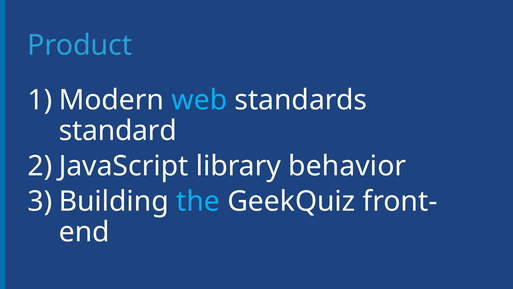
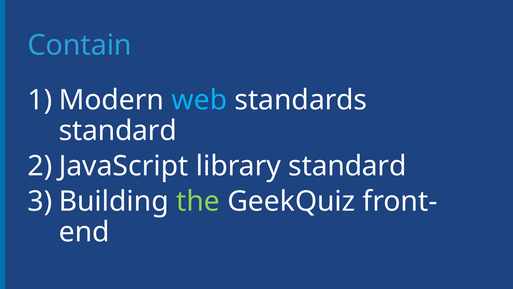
Product: Product -> Contain (80, 45)
library behavior: behavior -> standard (347, 166)
the colour: light blue -> light green (198, 201)
